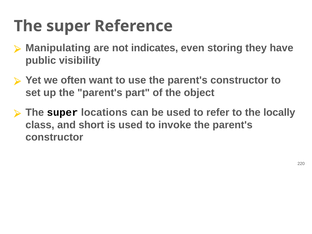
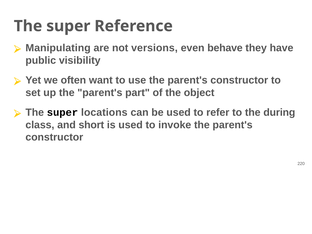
indicates: indicates -> versions (154, 48)
storing: storing -> behave (225, 48)
locally: locally -> during (279, 112)
